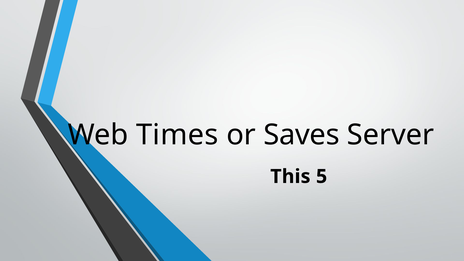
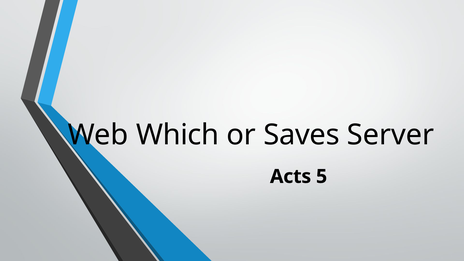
Times: Times -> Which (178, 135)
This: This -> Acts (291, 176)
